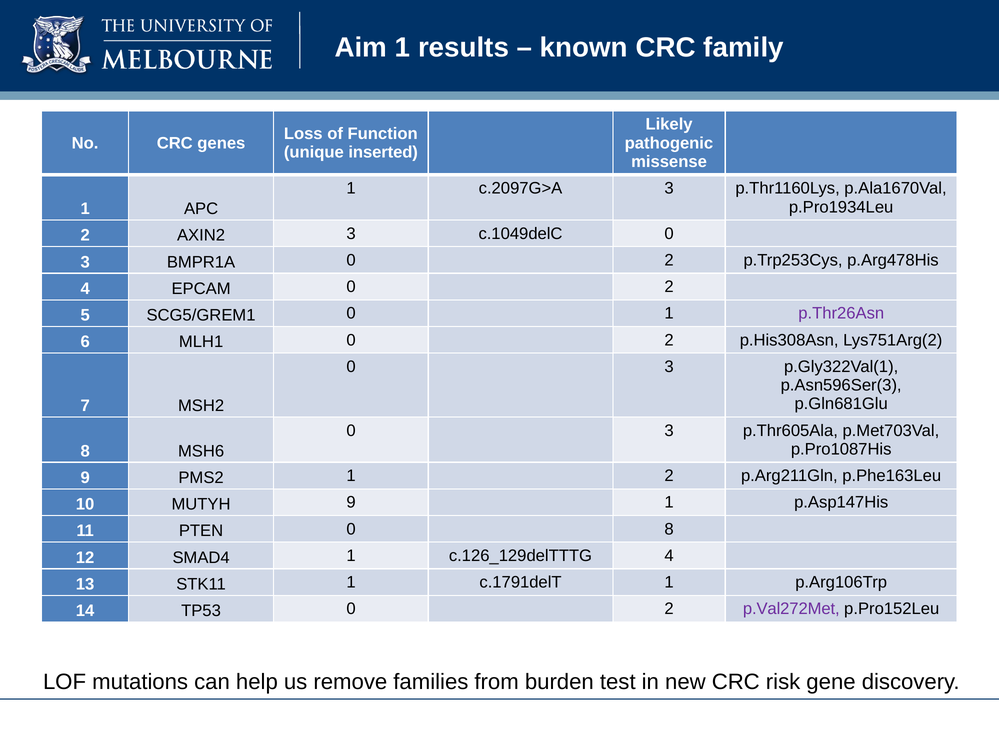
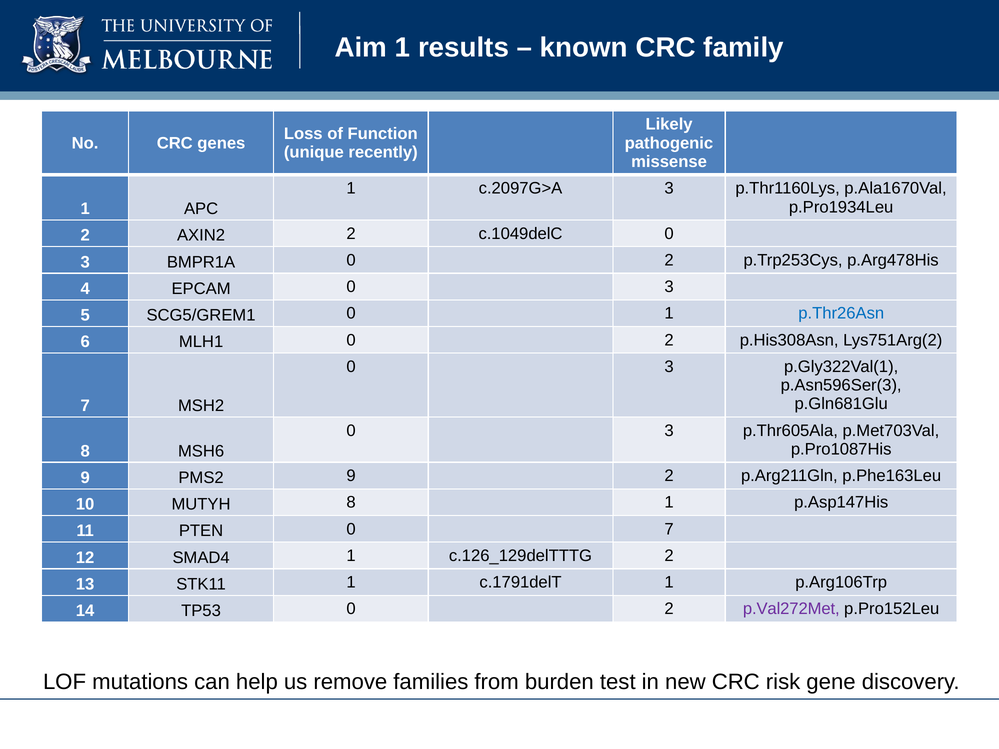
inserted: inserted -> recently (383, 153)
AXIN2 3: 3 -> 2 (351, 234)
EPCAM 0 2: 2 -> 3 (669, 287)
p.Thr26Asn colour: purple -> blue (841, 314)
PMS2 1: 1 -> 9 (351, 476)
MUTYH 9: 9 -> 8 (351, 503)
0 8: 8 -> 7 (669, 529)
4: 4 -> 2 (669, 556)
